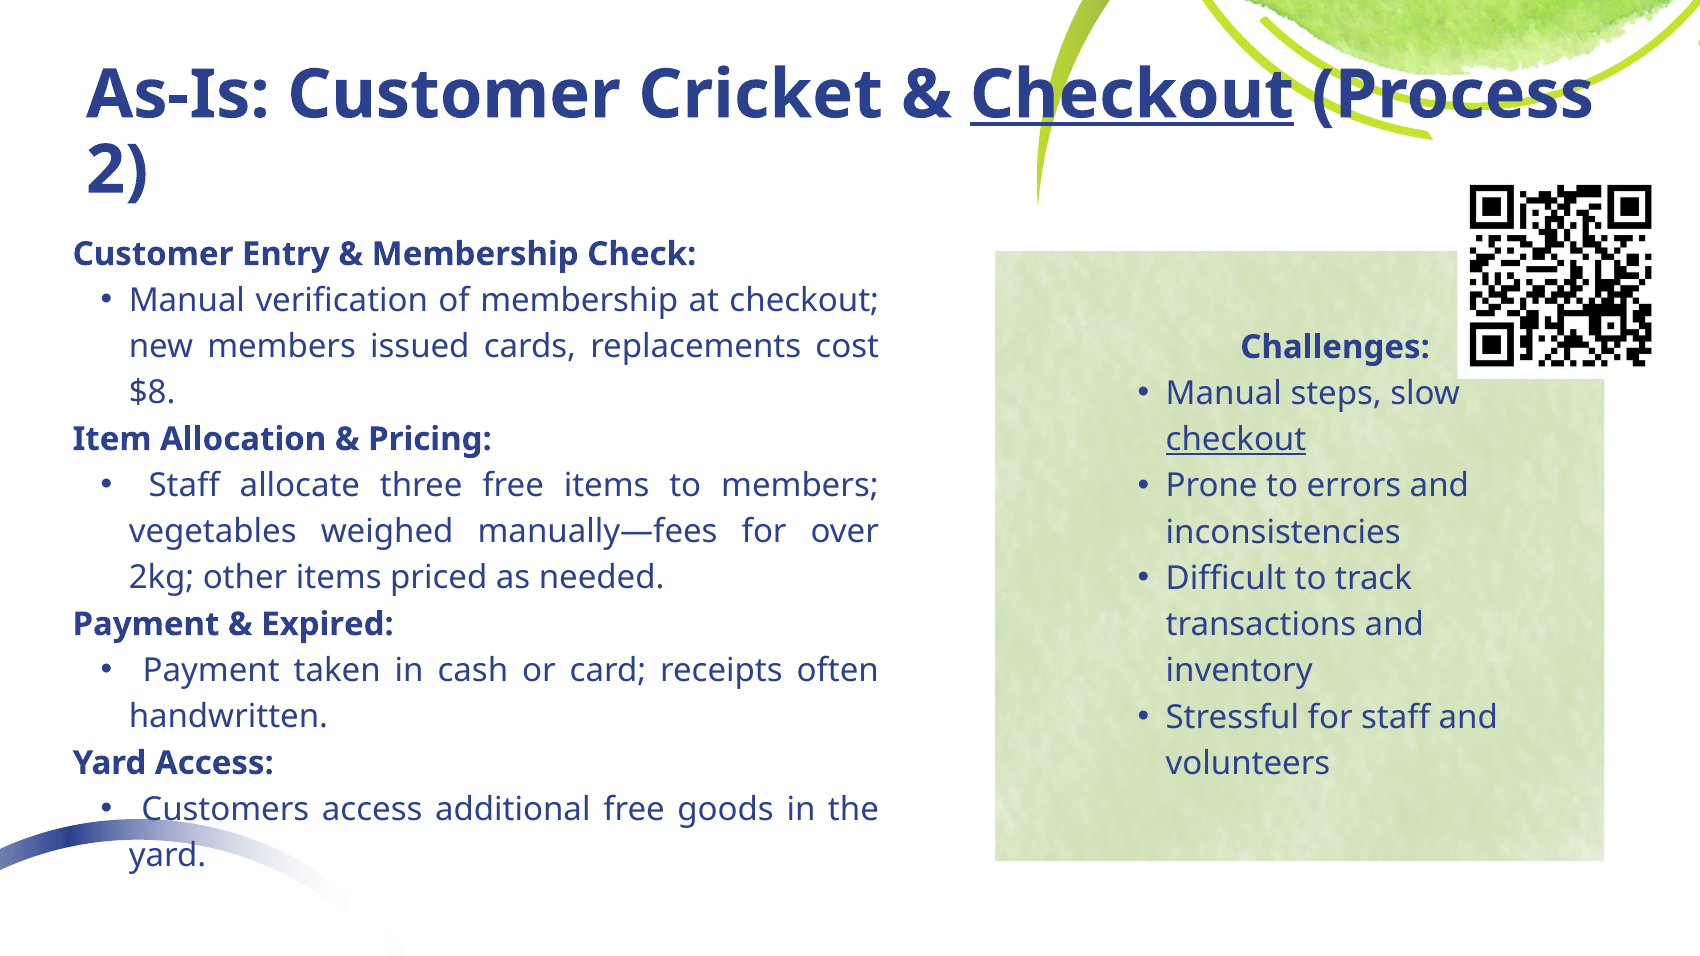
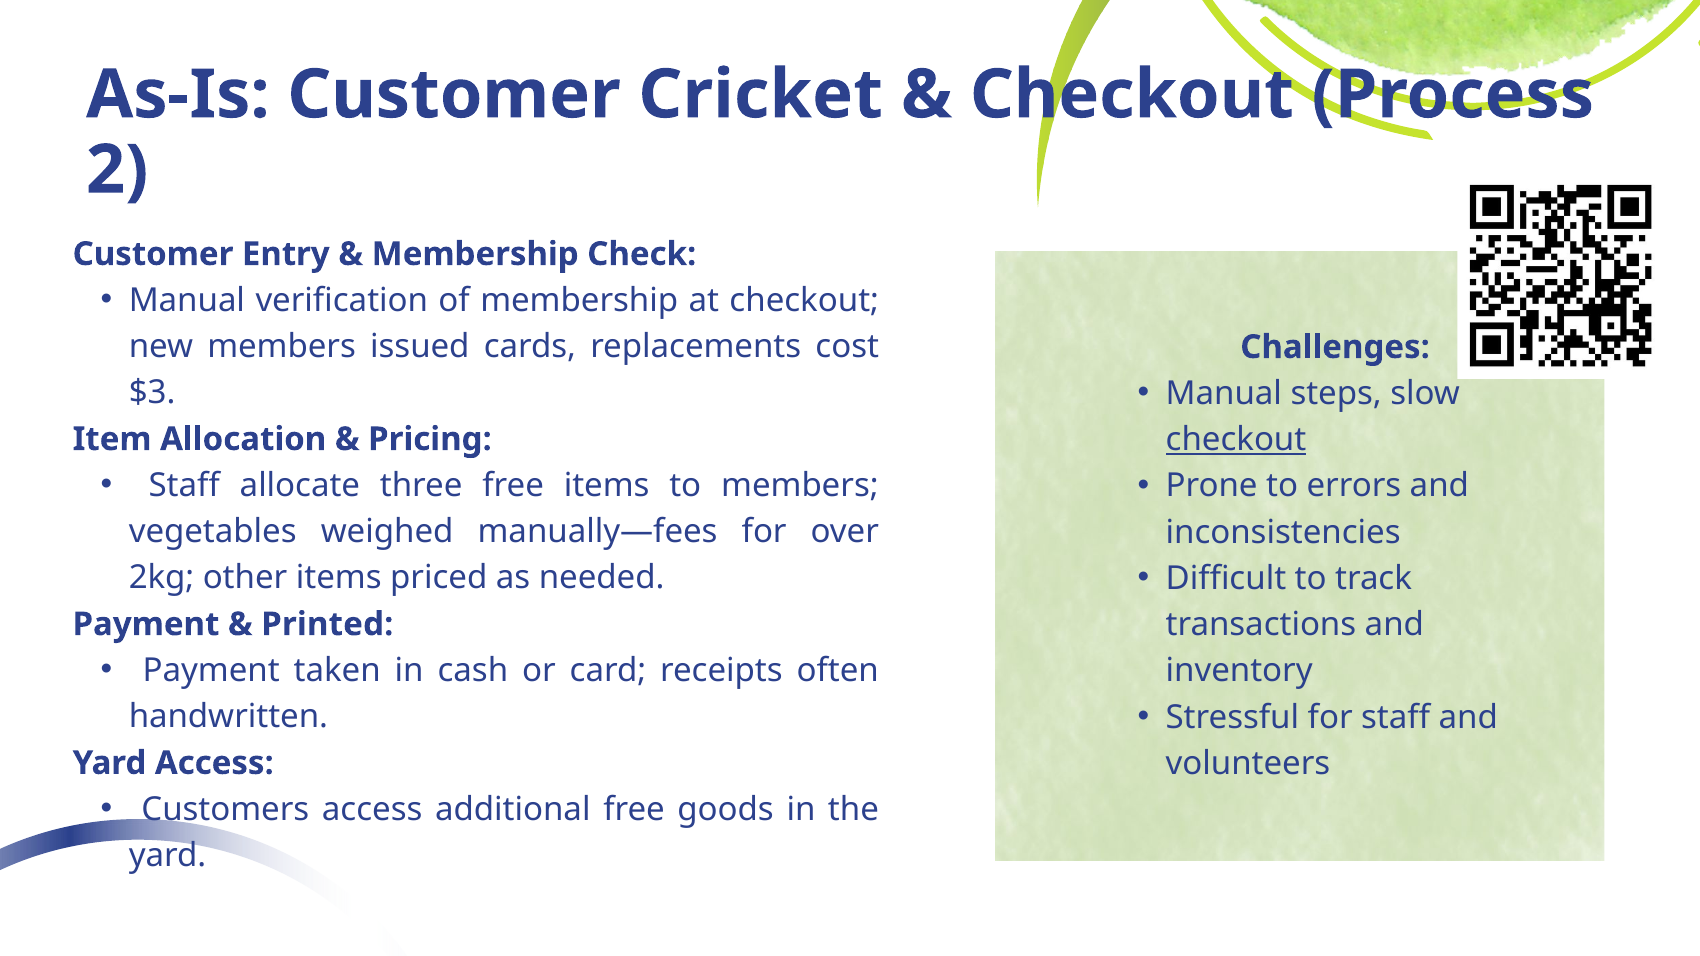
Checkout underline: present -> none (1132, 95)
$8: $8 -> $3 (152, 393)
Expired: Expired -> Printed (327, 624)
